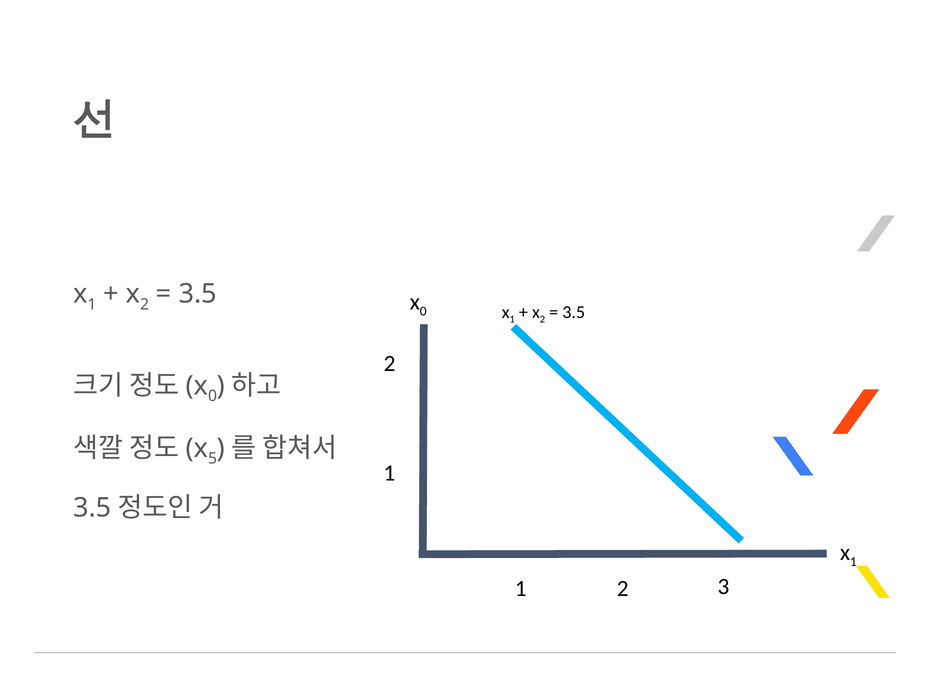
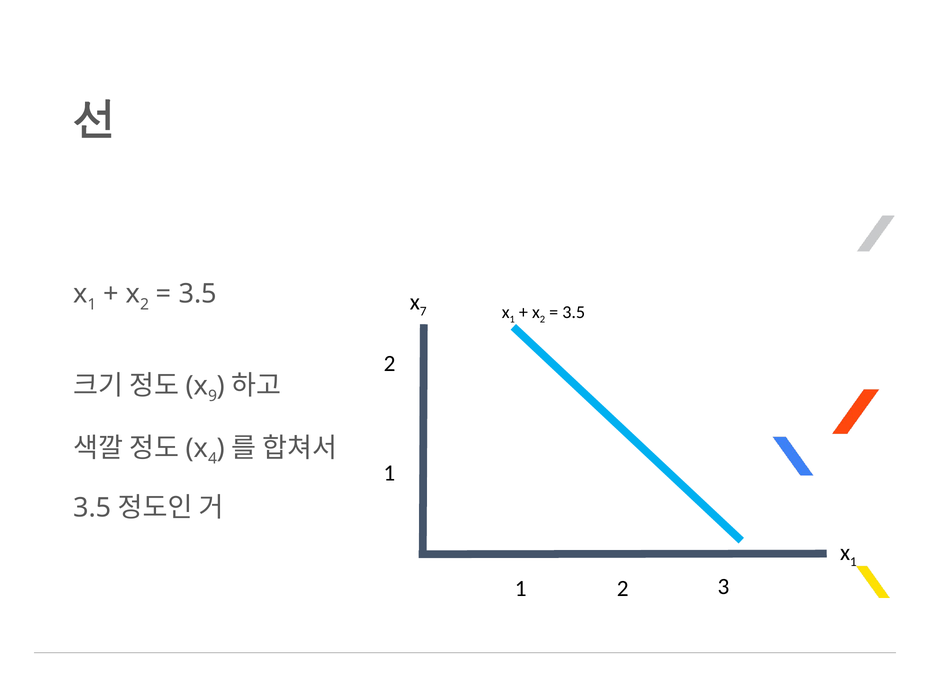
0: 0 -> 7 (423, 312)
0: 0 -> 9 (213, 397)
5: 5 -> 4 (213, 459)
